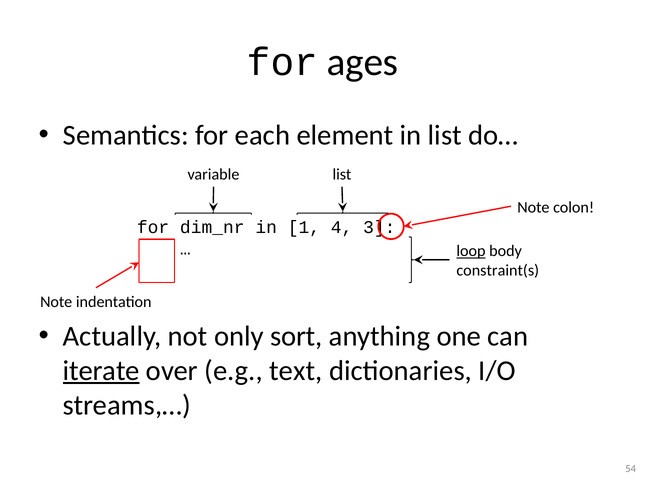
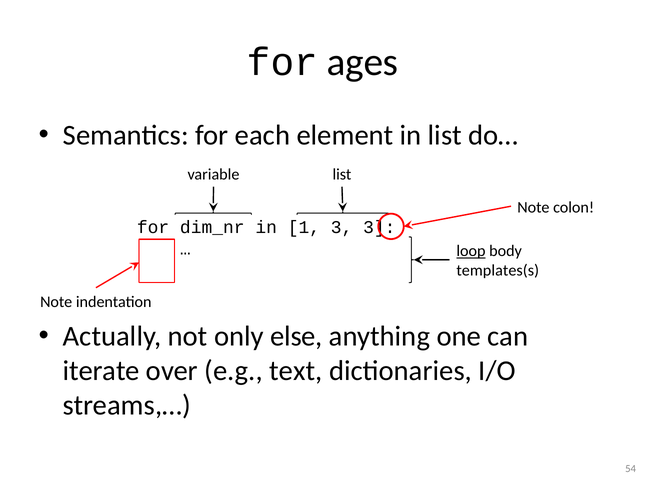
1 4: 4 -> 3 (342, 227)
constraint(s: constraint(s -> templates(s (498, 270)
sort: sort -> else (296, 336)
iterate underline: present -> none (101, 370)
